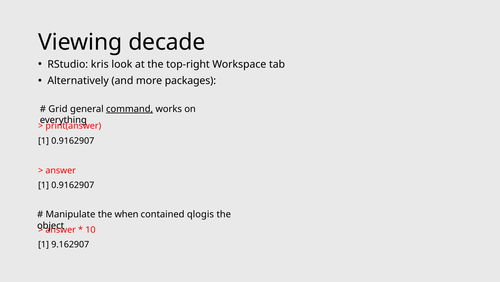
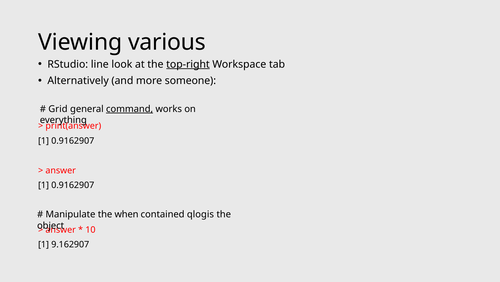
decade: decade -> various (167, 42)
kris: kris -> line (100, 64)
top-right underline: none -> present (188, 64)
packages: packages -> someone (190, 81)
